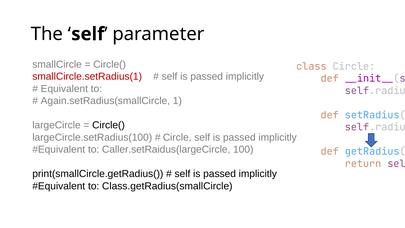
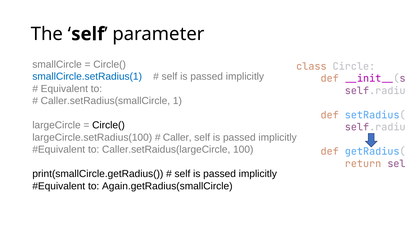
smallCircle.setRadius(1 colour: red -> blue (87, 77)
Again.setRadius(smallCircle: Again.setRadius(smallCircle -> Caller.setRadius(smallCircle (105, 101)
Circle: Circle -> Caller (177, 137)
Class.getRadius(smallCircle: Class.getRadius(smallCircle -> Again.getRadius(smallCircle (167, 186)
